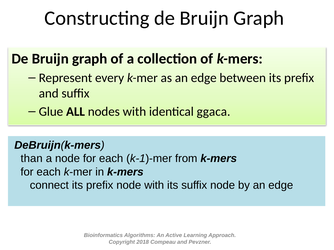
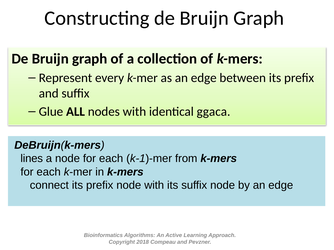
than: than -> lines (32, 159)
